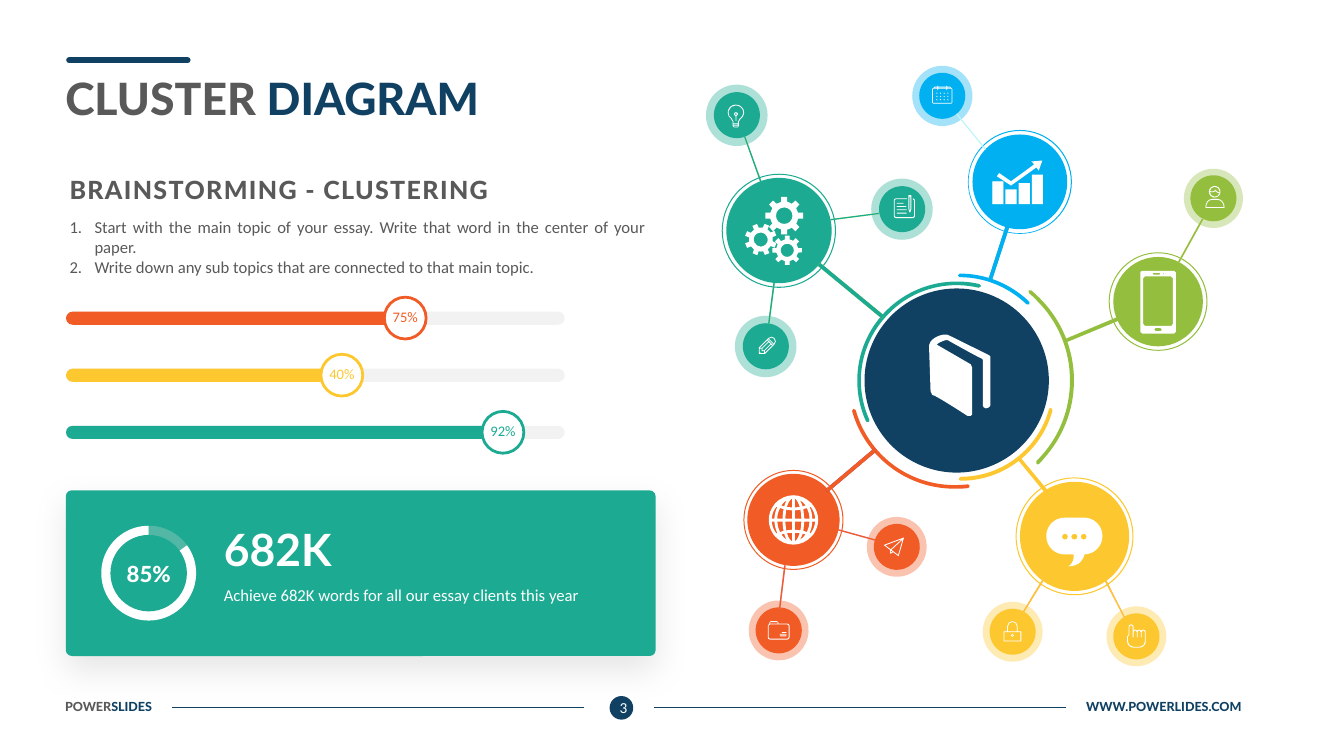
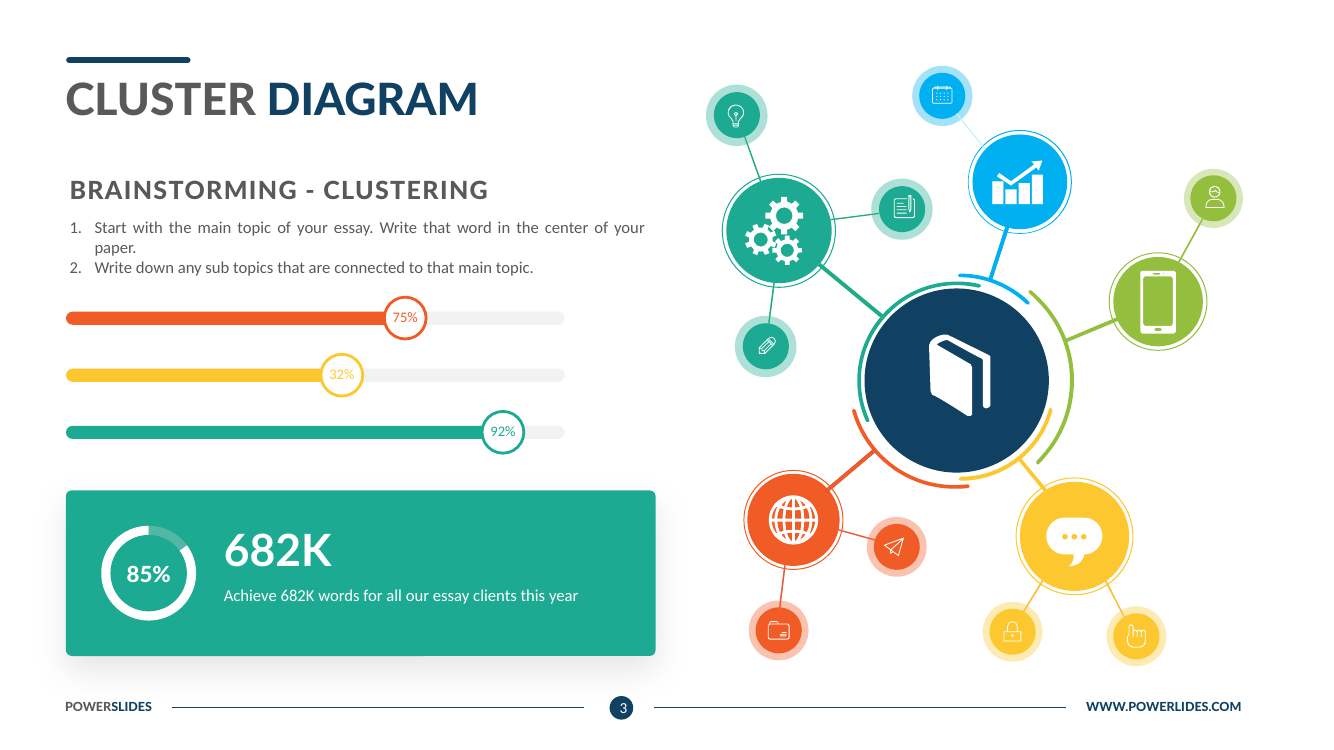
40%: 40% -> 32% (342, 375)
